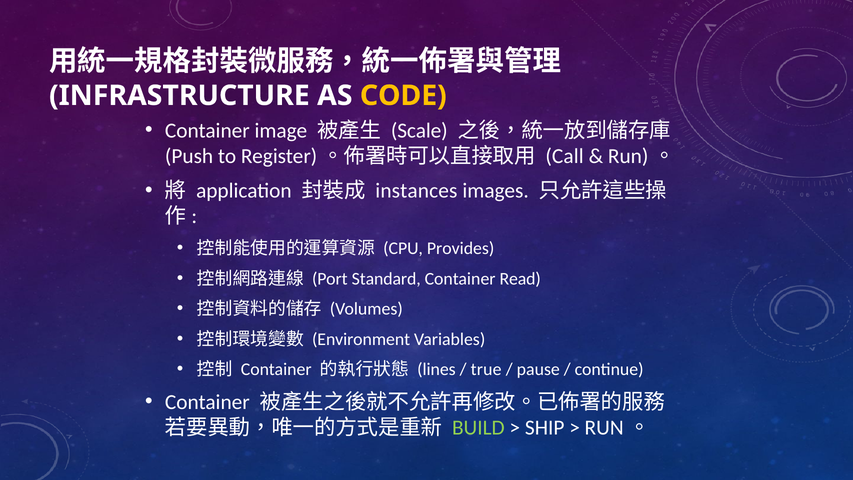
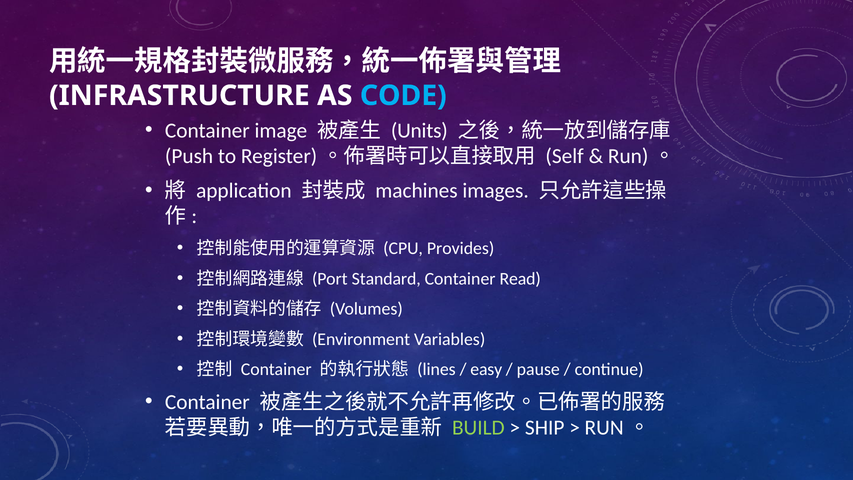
CODE colour: yellow -> light blue (403, 96)
Scale: Scale -> Units (419, 131)
Call: Call -> Self (565, 156)
instances: instances -> machines (416, 191)
true: true -> easy (486, 369)
